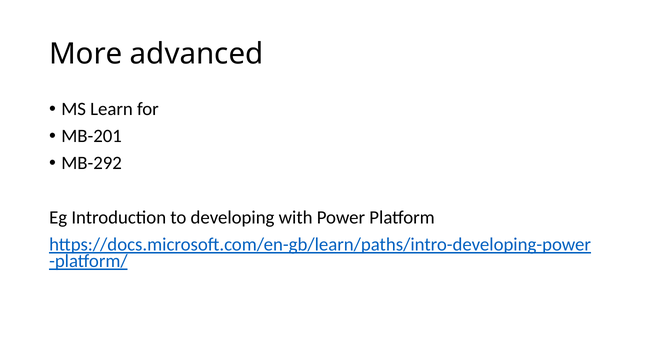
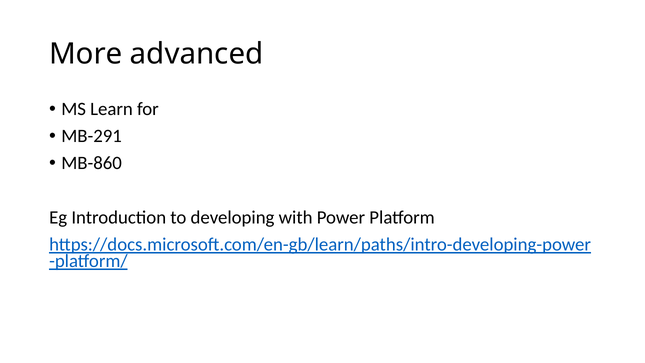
MB-201: MB-201 -> MB-291 (92, 136)
MB-292: MB-292 -> MB-860 (92, 163)
